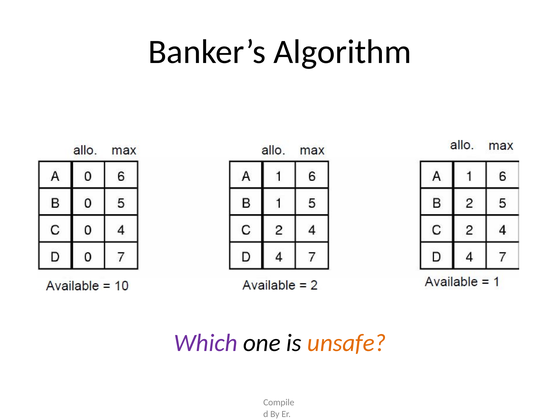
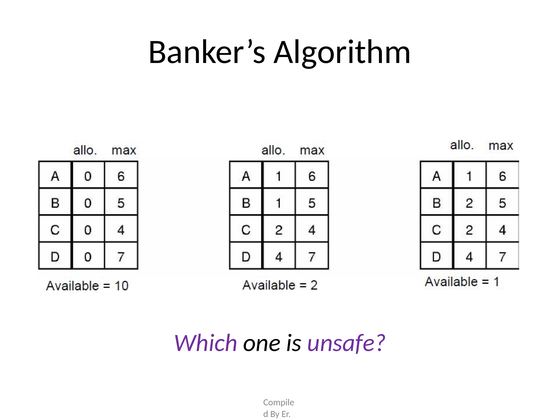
unsafe colour: orange -> purple (347, 343)
